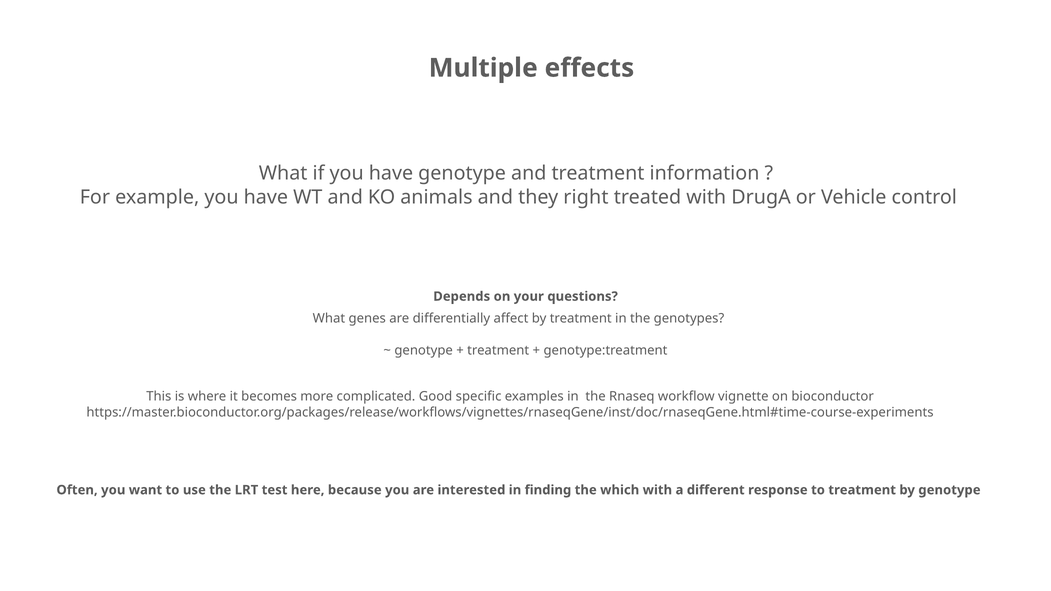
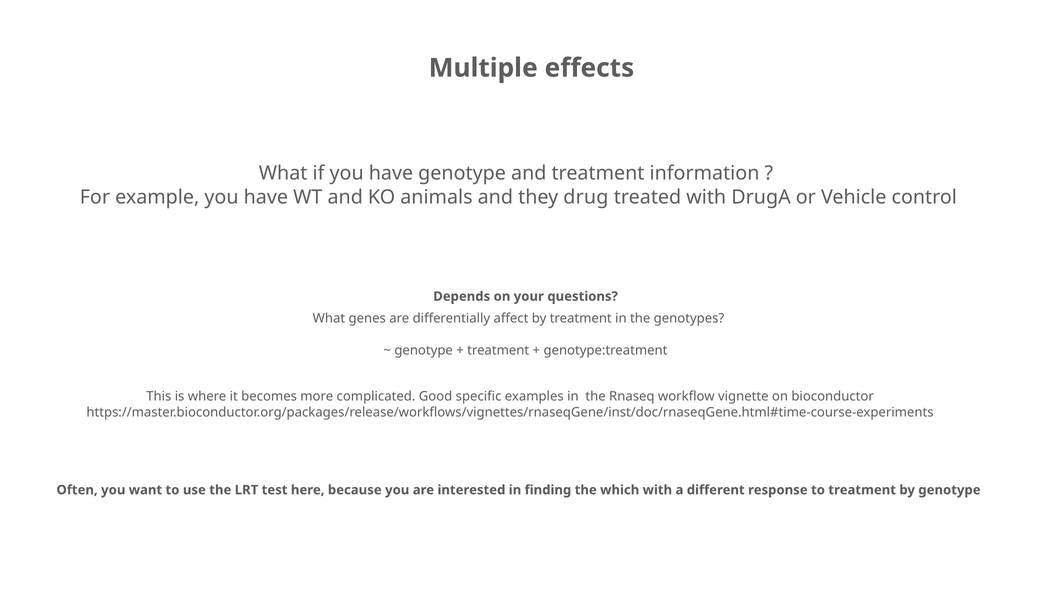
right: right -> drug (586, 197)
